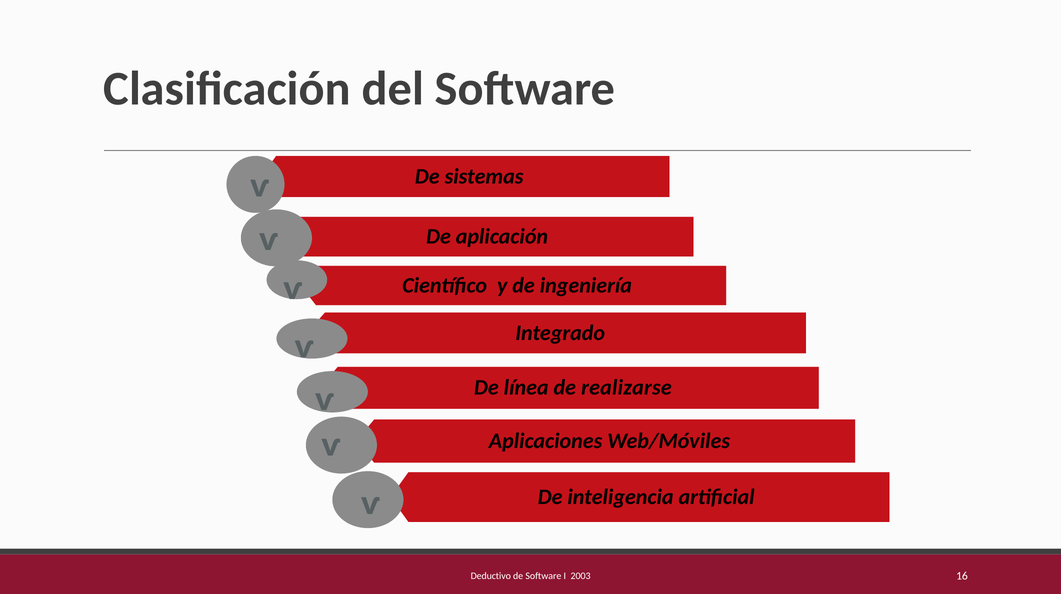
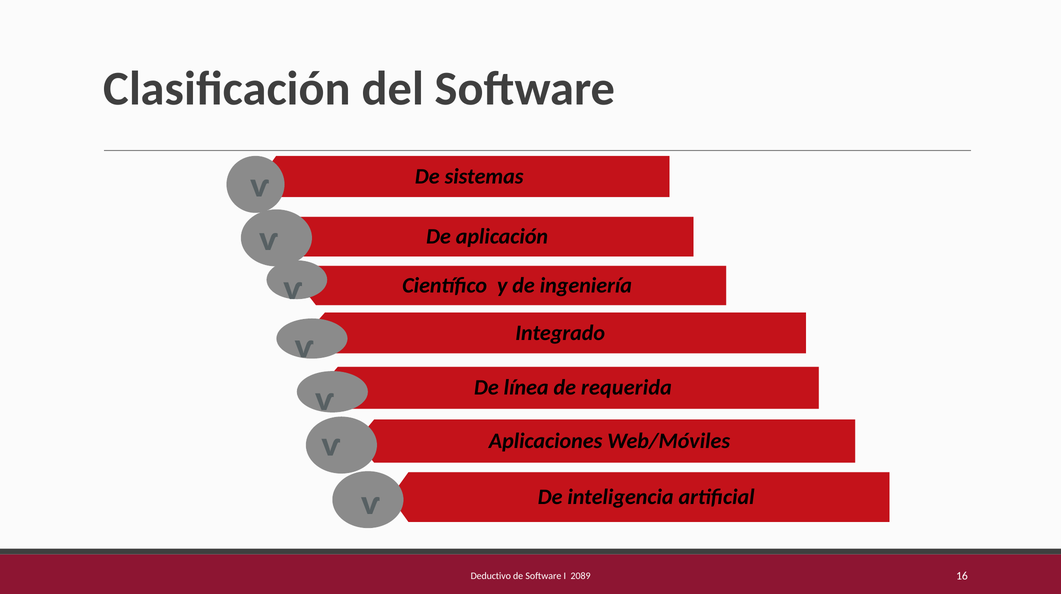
realizarse: realizarse -> requerida (626, 388)
2003: 2003 -> 2089 (581, 576)
